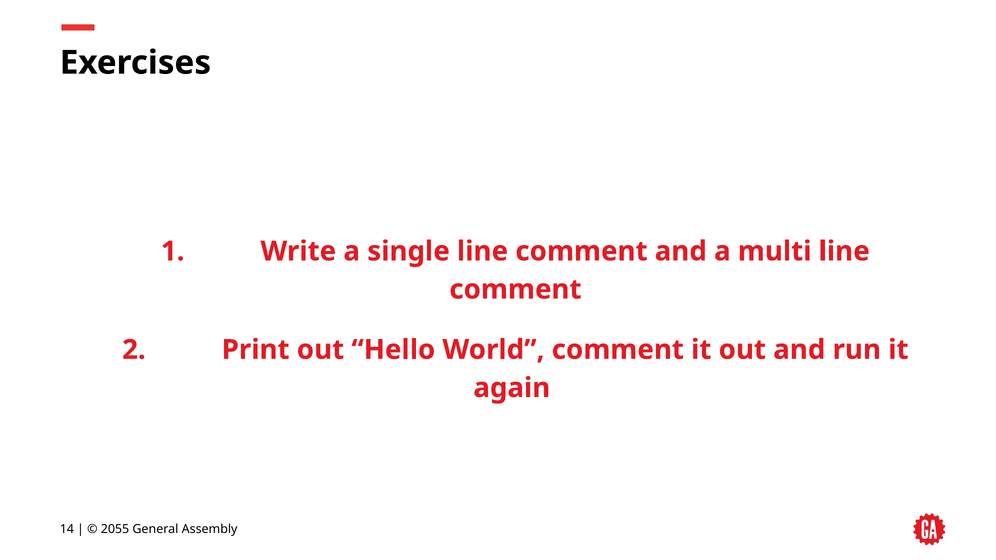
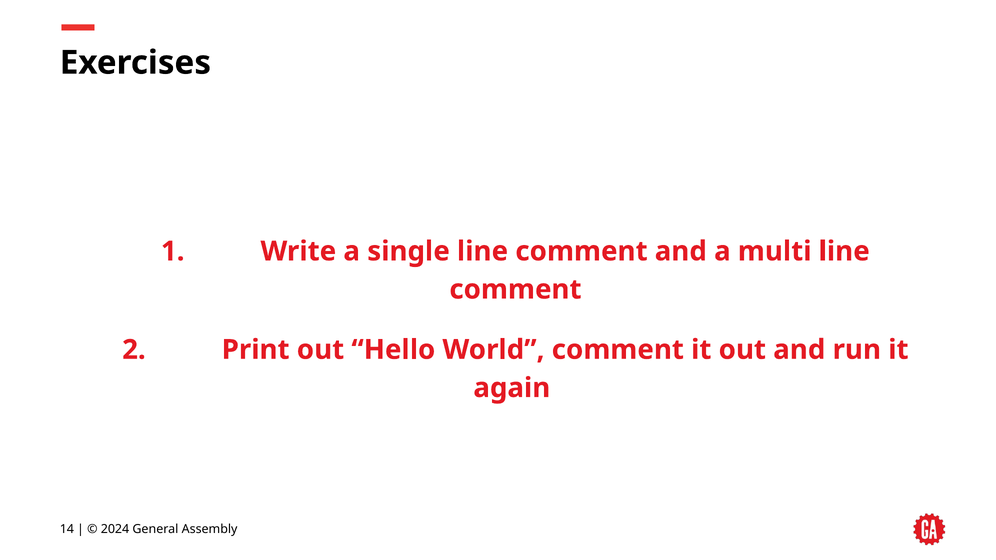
2055: 2055 -> 2024 (115, 529)
